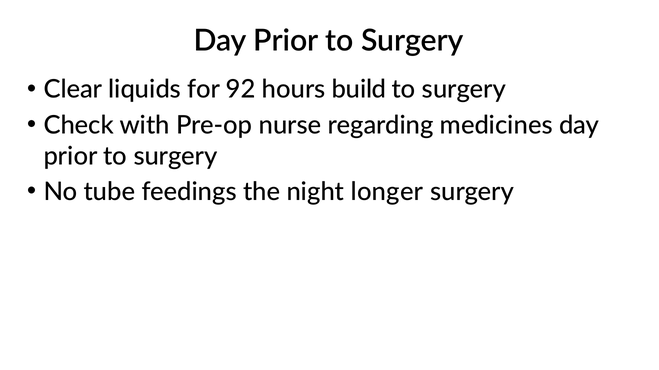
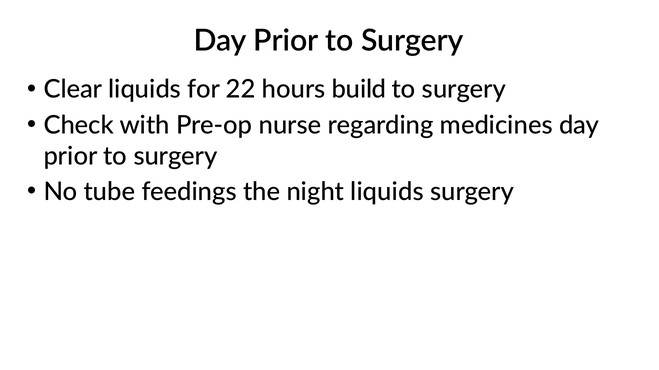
92: 92 -> 22 (241, 90)
night longer: longer -> liquids (387, 192)
